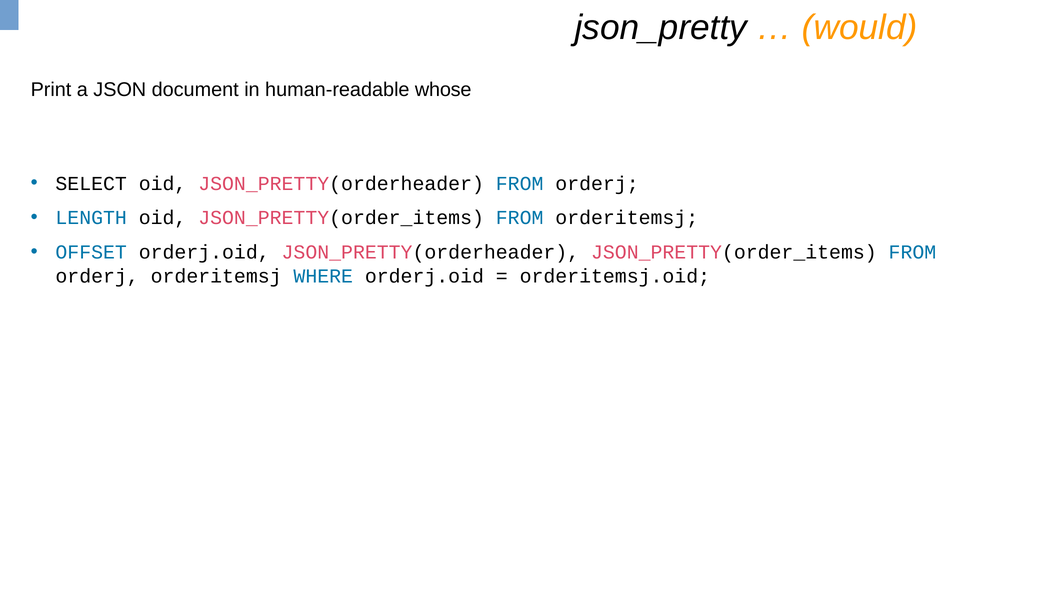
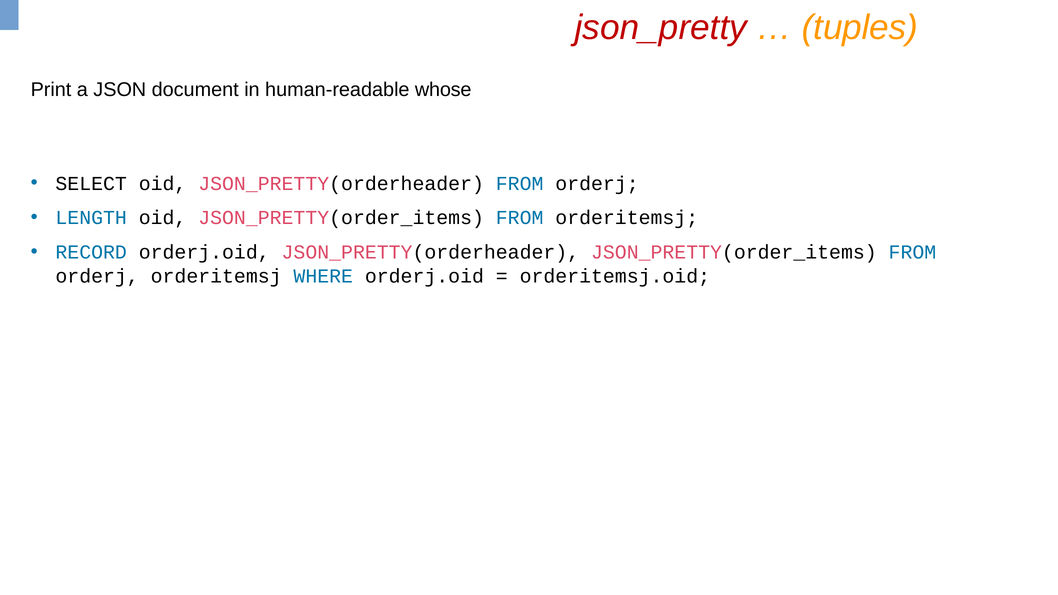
json_pretty colour: black -> red (661, 28)
would: would -> tuples (860, 28)
OFFSET: OFFSET -> RECORD (91, 252)
